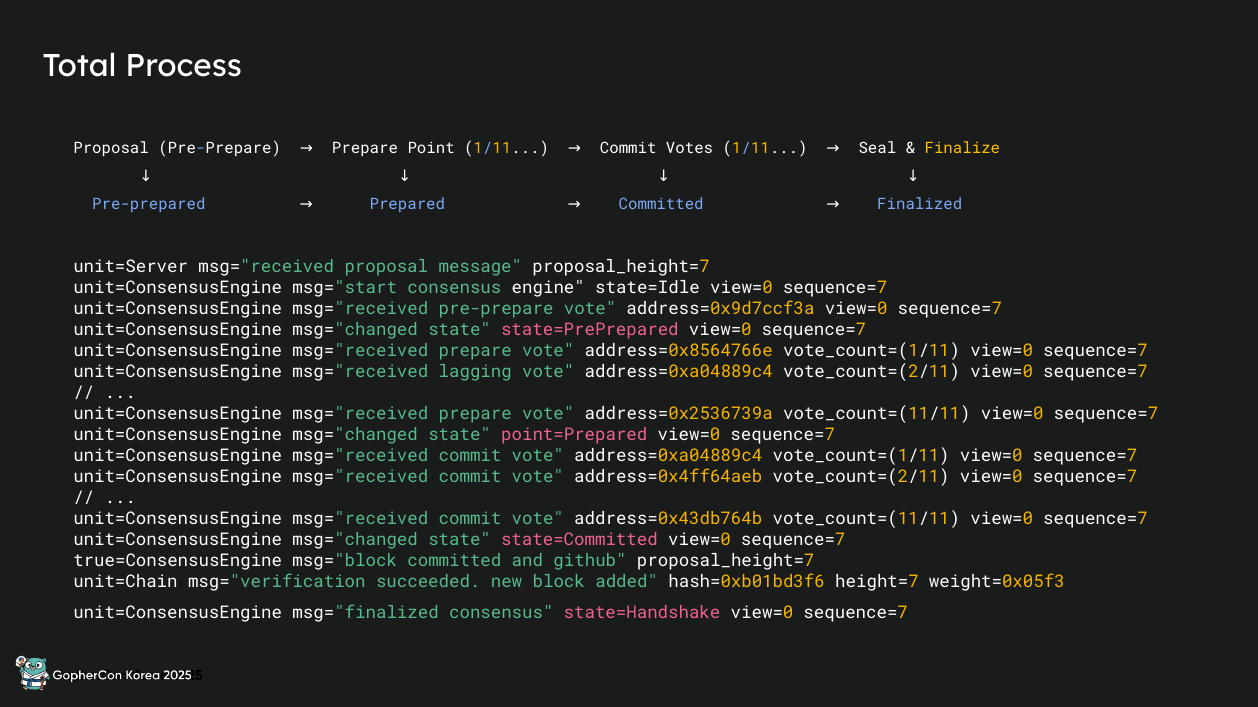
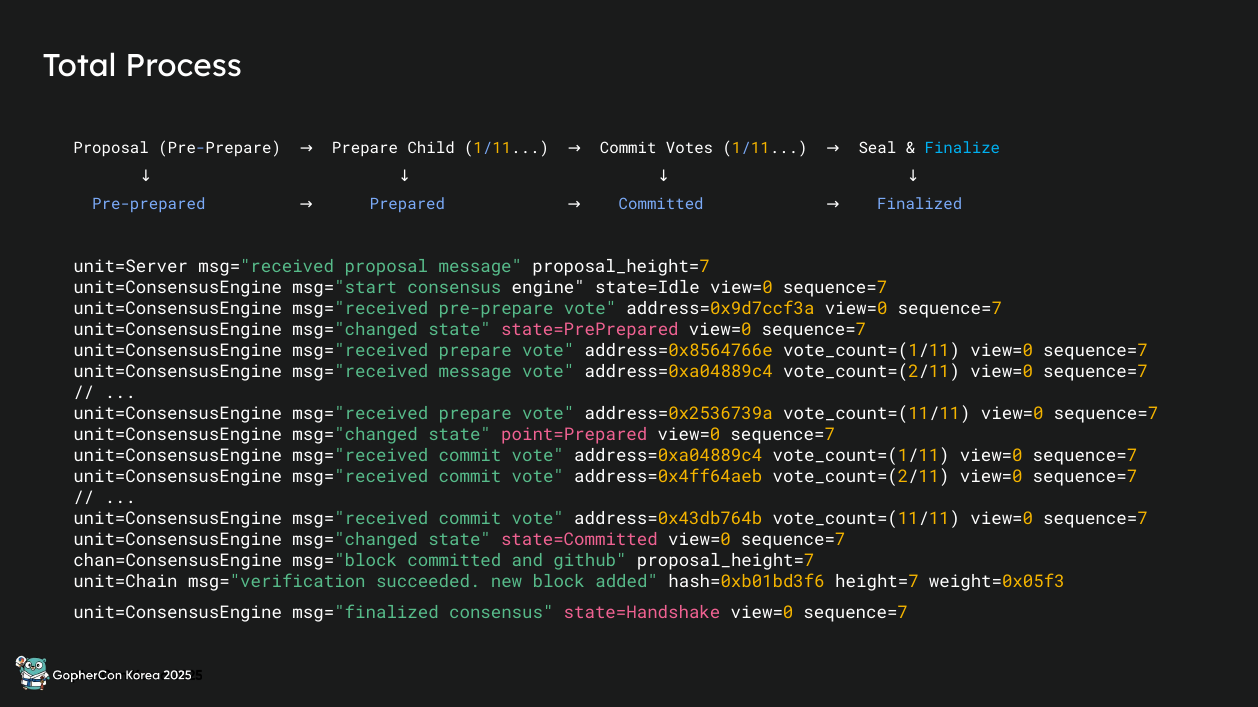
Finalize colour: yellow -> light blue (962, 148)
Point: Point -> Child (431, 148)
msg="received lagging: lagging -> message (475, 372)
true=ConsensusEngine: true=ConsensusEngine -> chan=ConsensusEngine (178, 561)
